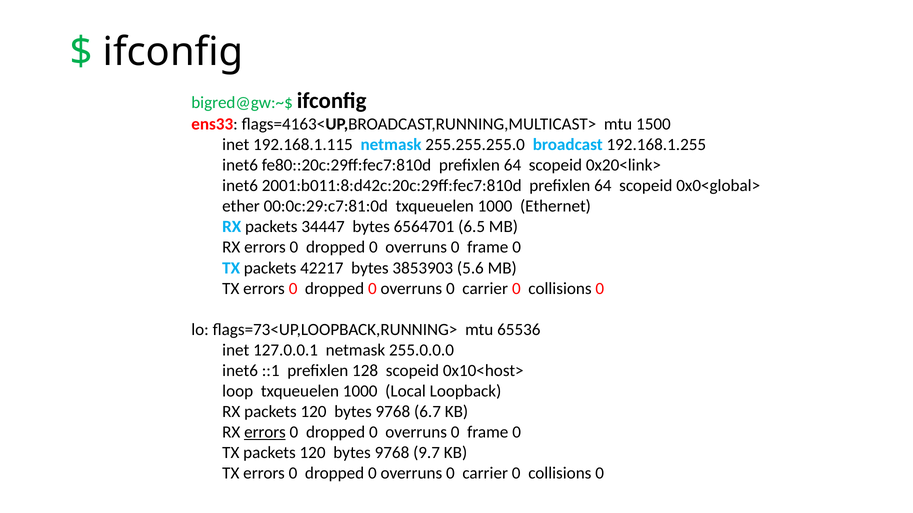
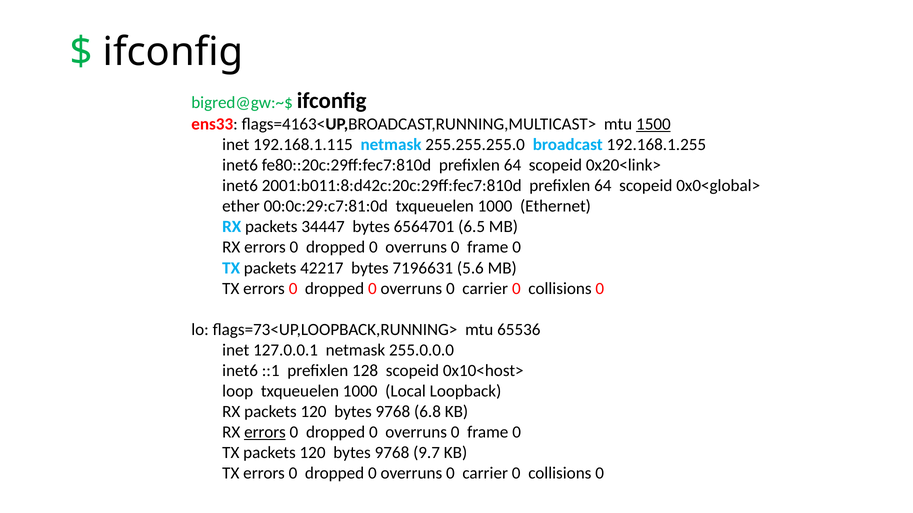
1500 underline: none -> present (653, 124)
3853903: 3853903 -> 7196631 (423, 268)
6.7: 6.7 -> 6.8 (427, 412)
